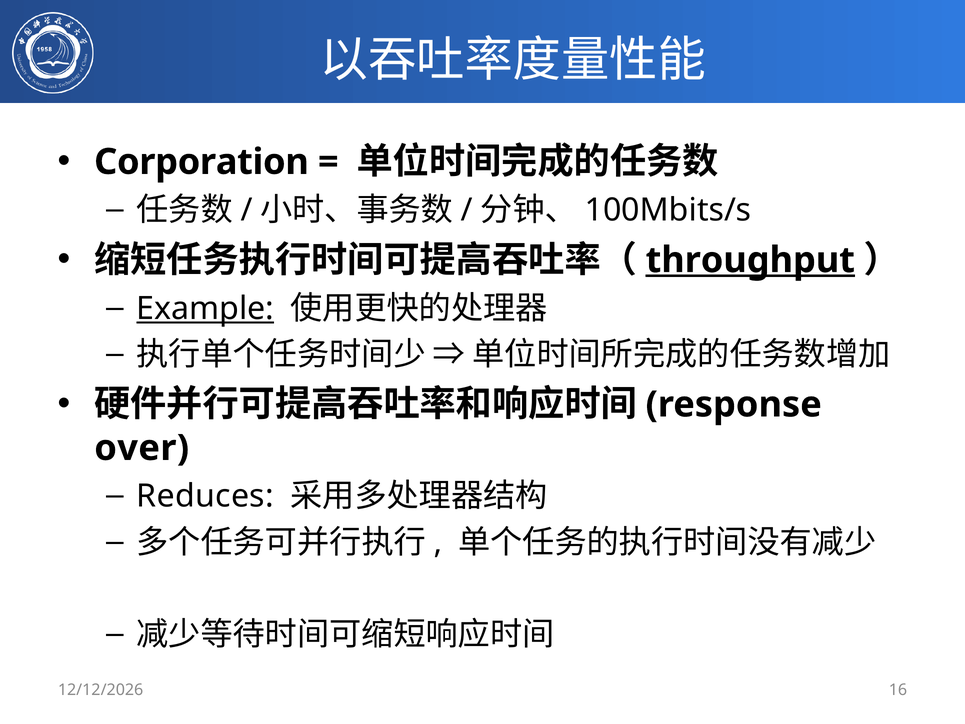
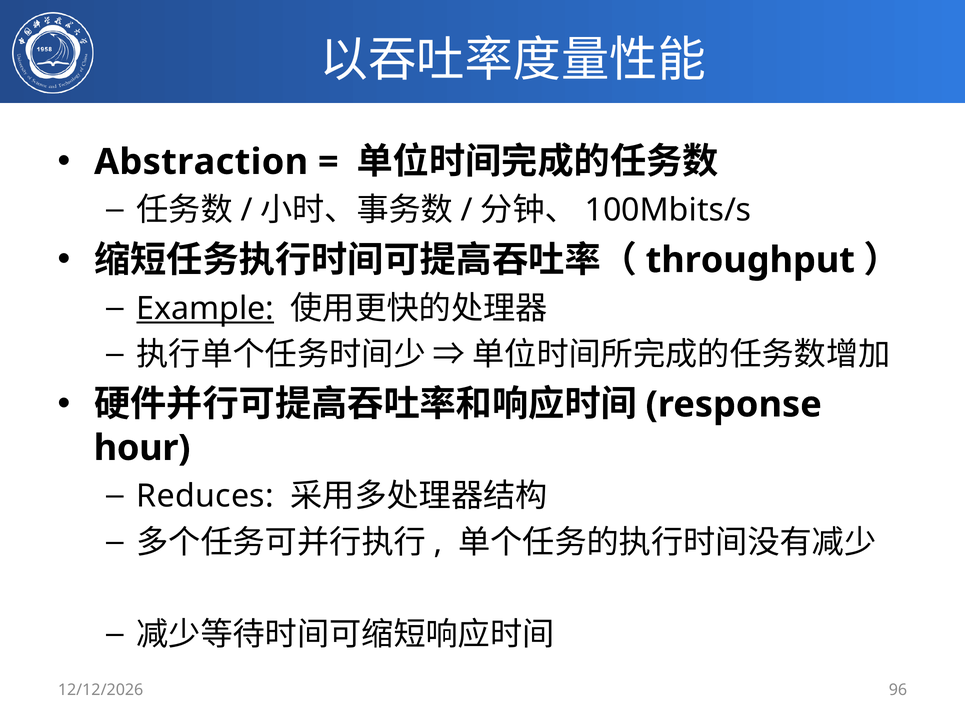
Corporation: Corporation -> Abstraction (201, 162)
throughput underline: present -> none (750, 260)
over: over -> hour (142, 448)
16: 16 -> 96 (898, 690)
